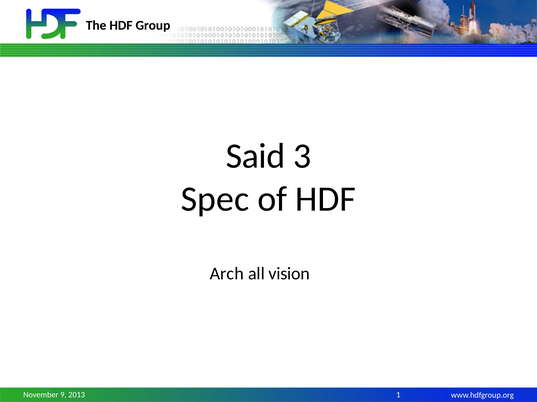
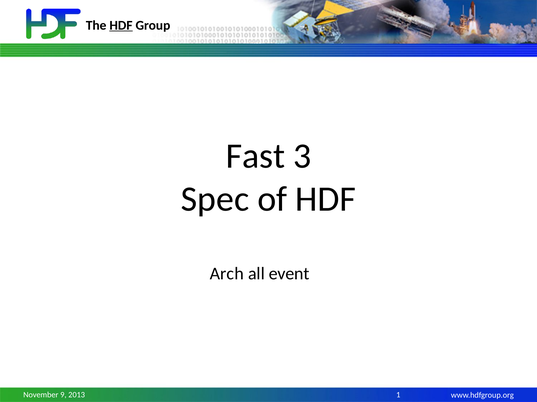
HDF underline: none -> present (121, 25)
Said: Said -> Fast (255, 156)
vision: vision -> event (289, 274)
